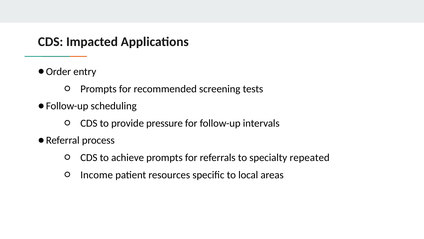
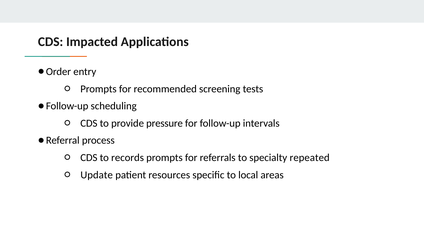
achieve: achieve -> records (128, 157)
Income: Income -> Update (97, 174)
